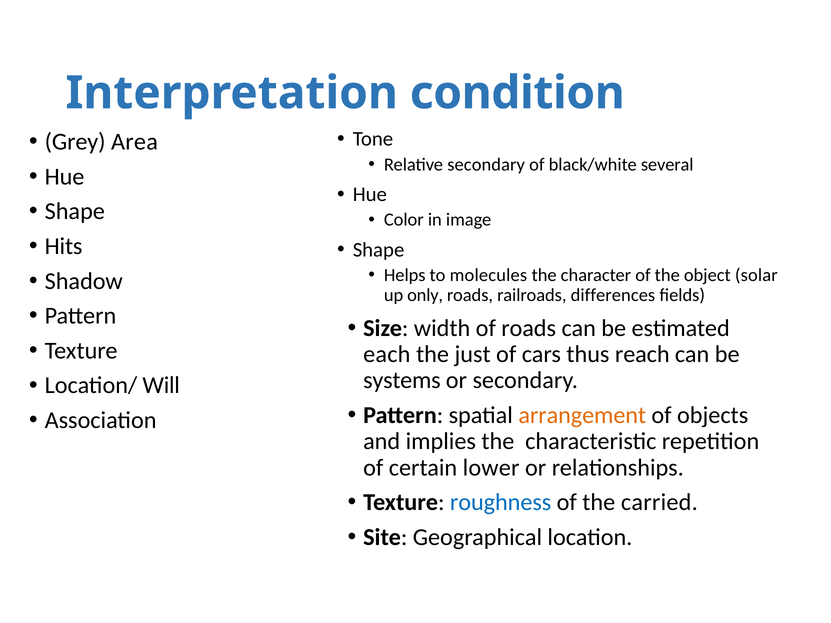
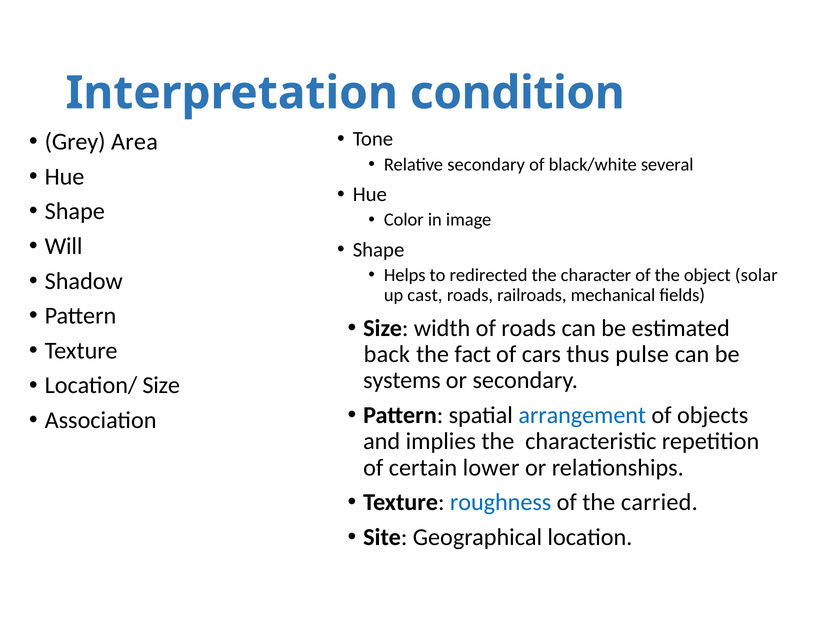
Hits: Hits -> Will (64, 246)
molecules: molecules -> redirected (489, 275)
only: only -> cast (425, 295)
differences: differences -> mechanical (613, 295)
each: each -> back (387, 354)
just: just -> fact (473, 354)
reach: reach -> pulse (642, 354)
Location/ Will: Will -> Size (161, 386)
arrangement colour: orange -> blue (582, 415)
